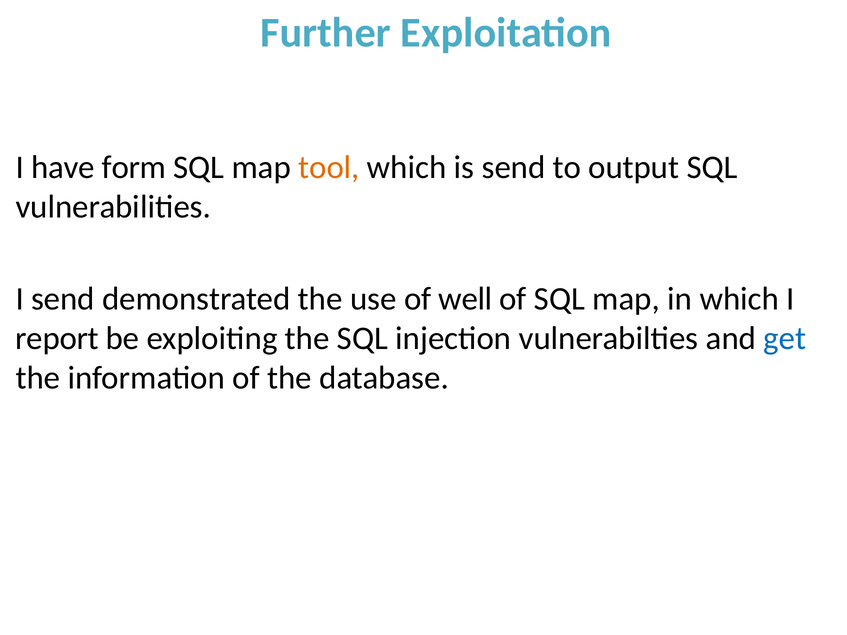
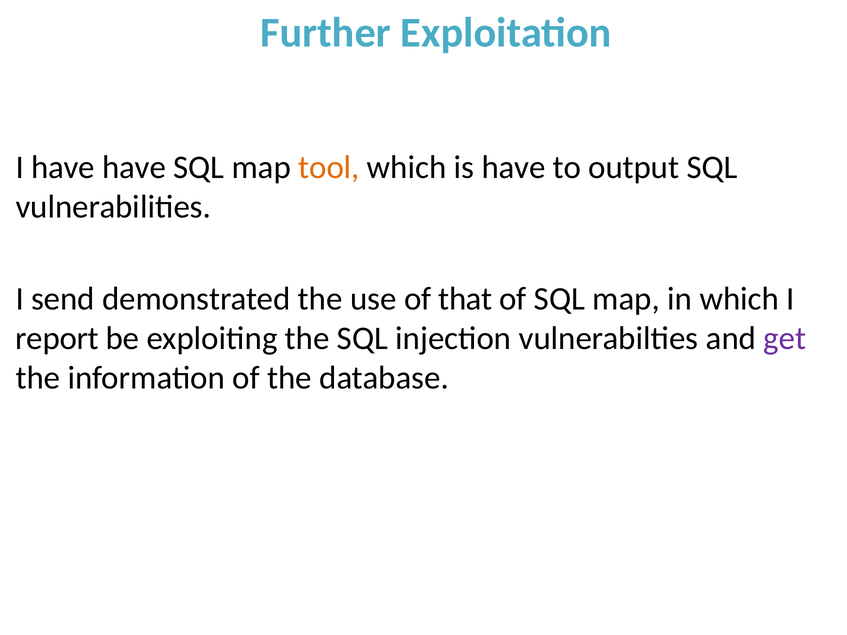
have form: form -> have (134, 167)
is send: send -> have (514, 167)
well: well -> that (465, 299)
get colour: blue -> purple (785, 338)
